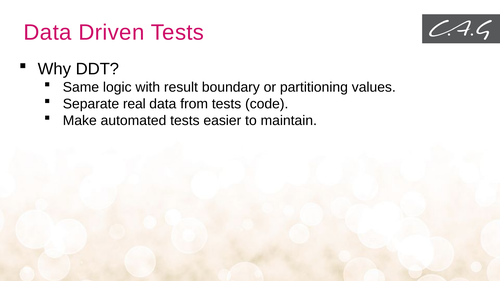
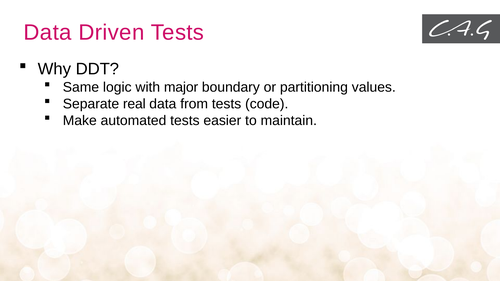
result: result -> major (181, 87)
